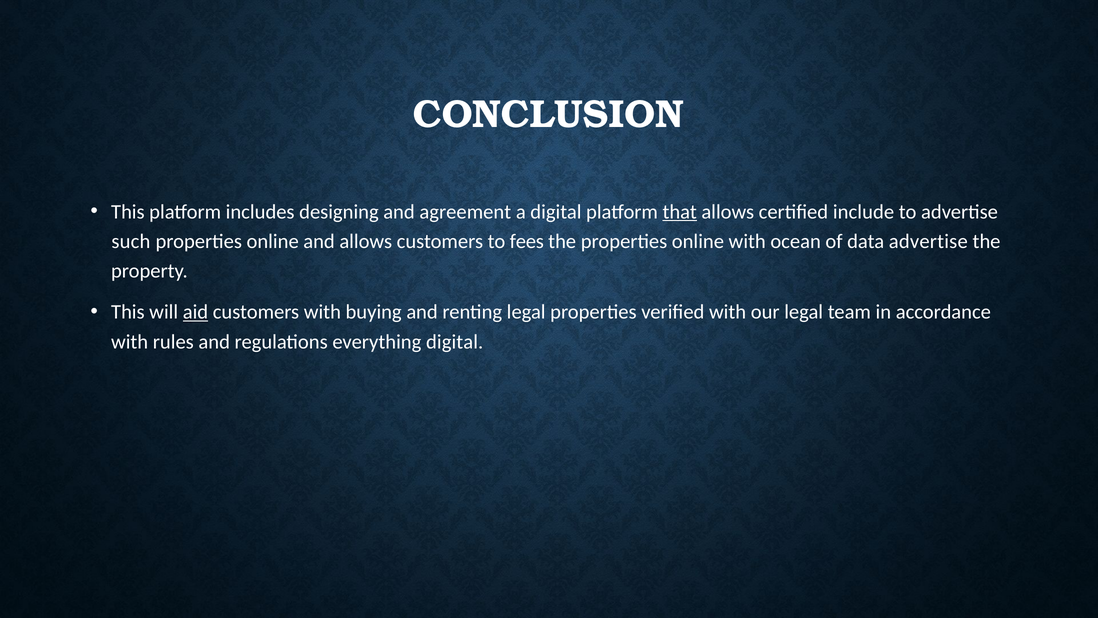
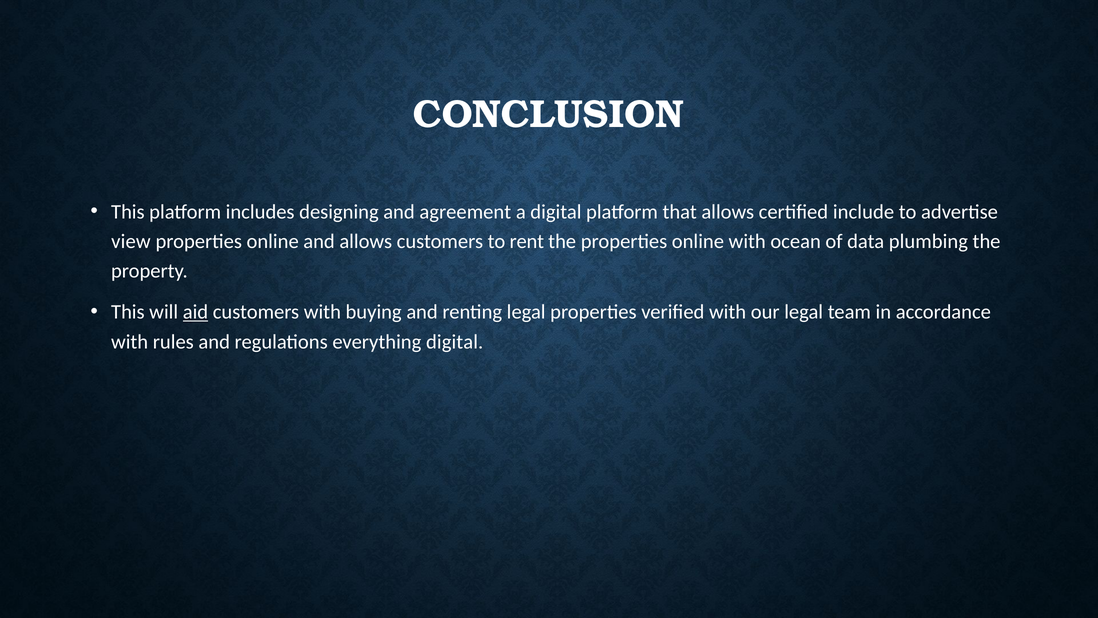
that underline: present -> none (680, 212)
such: such -> view (131, 241)
fees: fees -> rent (527, 241)
data advertise: advertise -> plumbing (928, 241)
